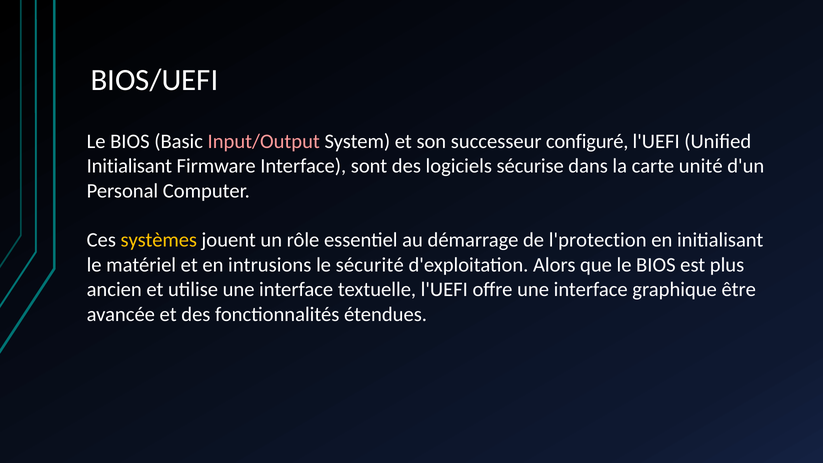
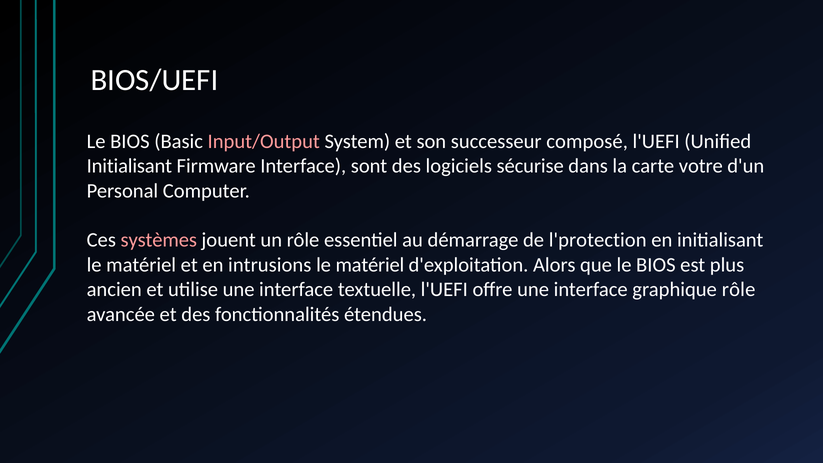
configuré: configuré -> composé (587, 141)
unité: unité -> votre (701, 166)
systèmes colour: yellow -> pink (159, 240)
sécurité: sécurité -> matériel (370, 265)
graphique être: être -> rôle (739, 290)
